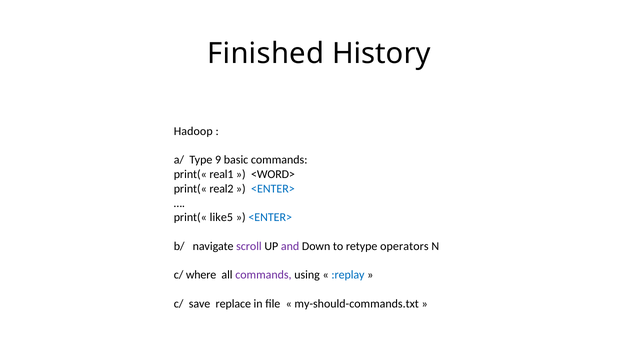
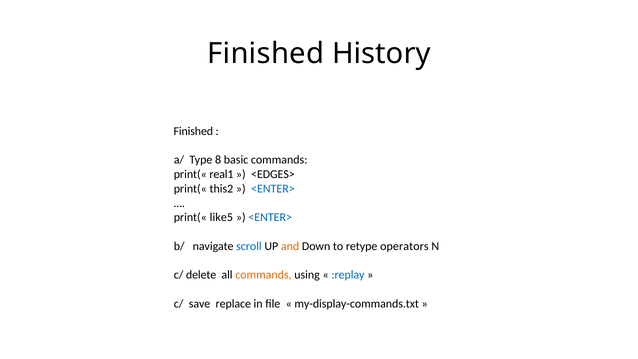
Hadoop: Hadoop -> Finished (193, 131)
9: 9 -> 8 (218, 160)
<WORD>: <WORD> -> <EDGES> (273, 174)
real2: real2 -> this2 (221, 189)
scroll colour: purple -> blue (249, 246)
and colour: purple -> orange (290, 246)
where: where -> delete (201, 275)
commands colour: purple -> orange (263, 275)
my-should-commands.txt: my-should-commands.txt -> my-display-commands.txt (357, 304)
